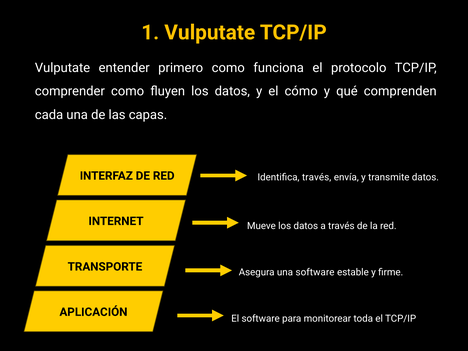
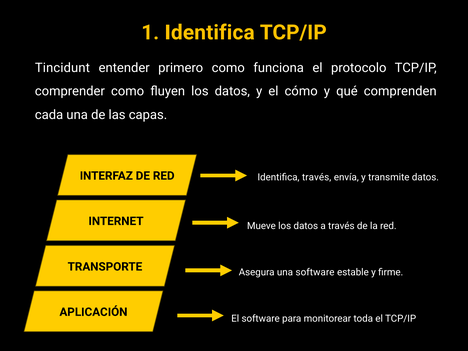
1 Vulputate: Vulputate -> Identifica (210, 32)
Vulputate: Vulputate -> Tincidunt (62, 68)
